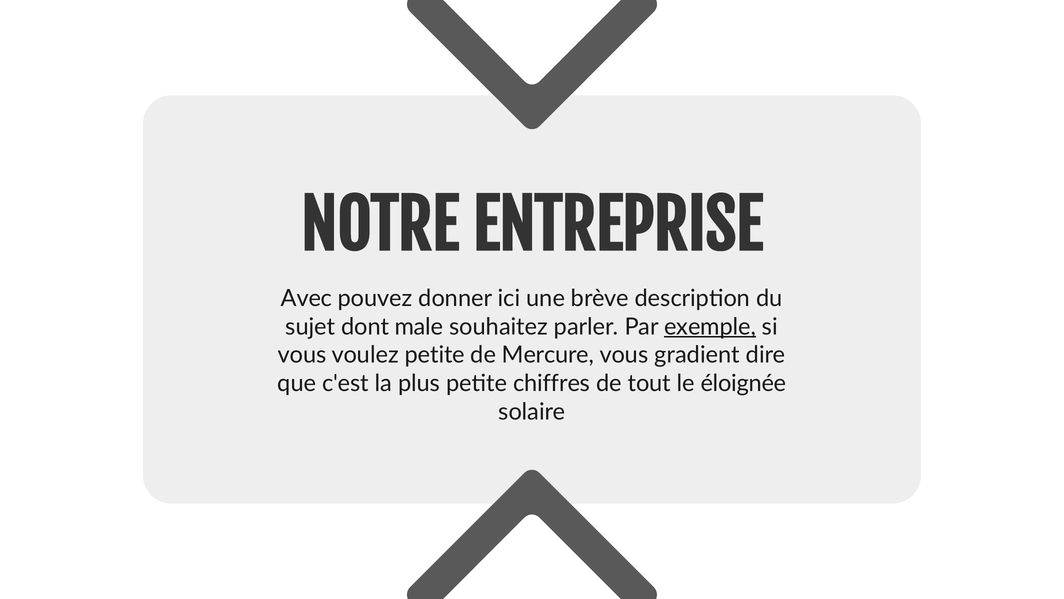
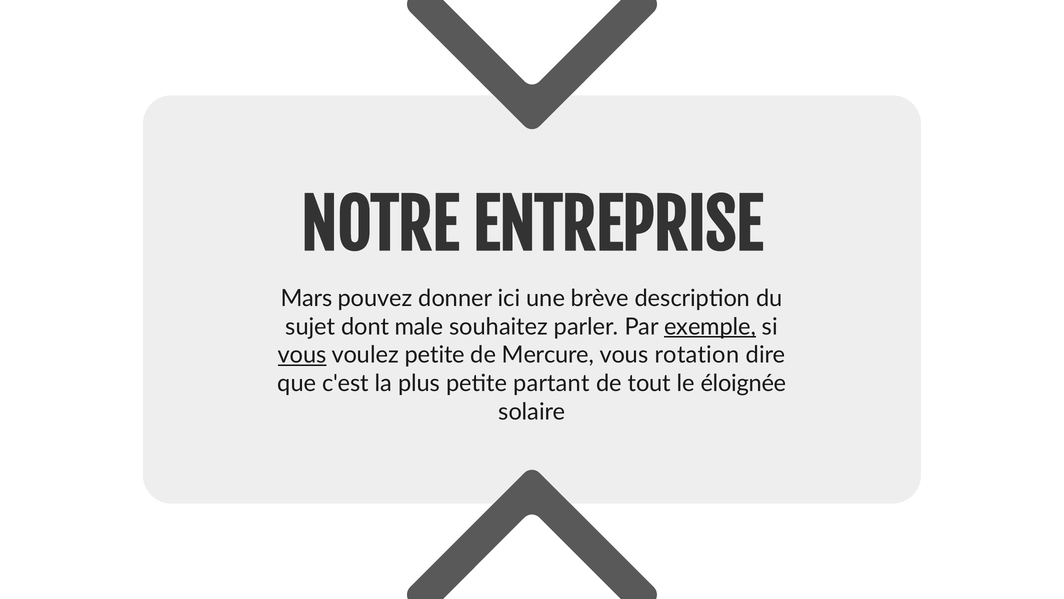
Avec: Avec -> Mars (306, 298)
vous underline: none -> present (302, 355)
gradient: gradient -> rotation (697, 355)
chiffres: chiffres -> partant (551, 383)
